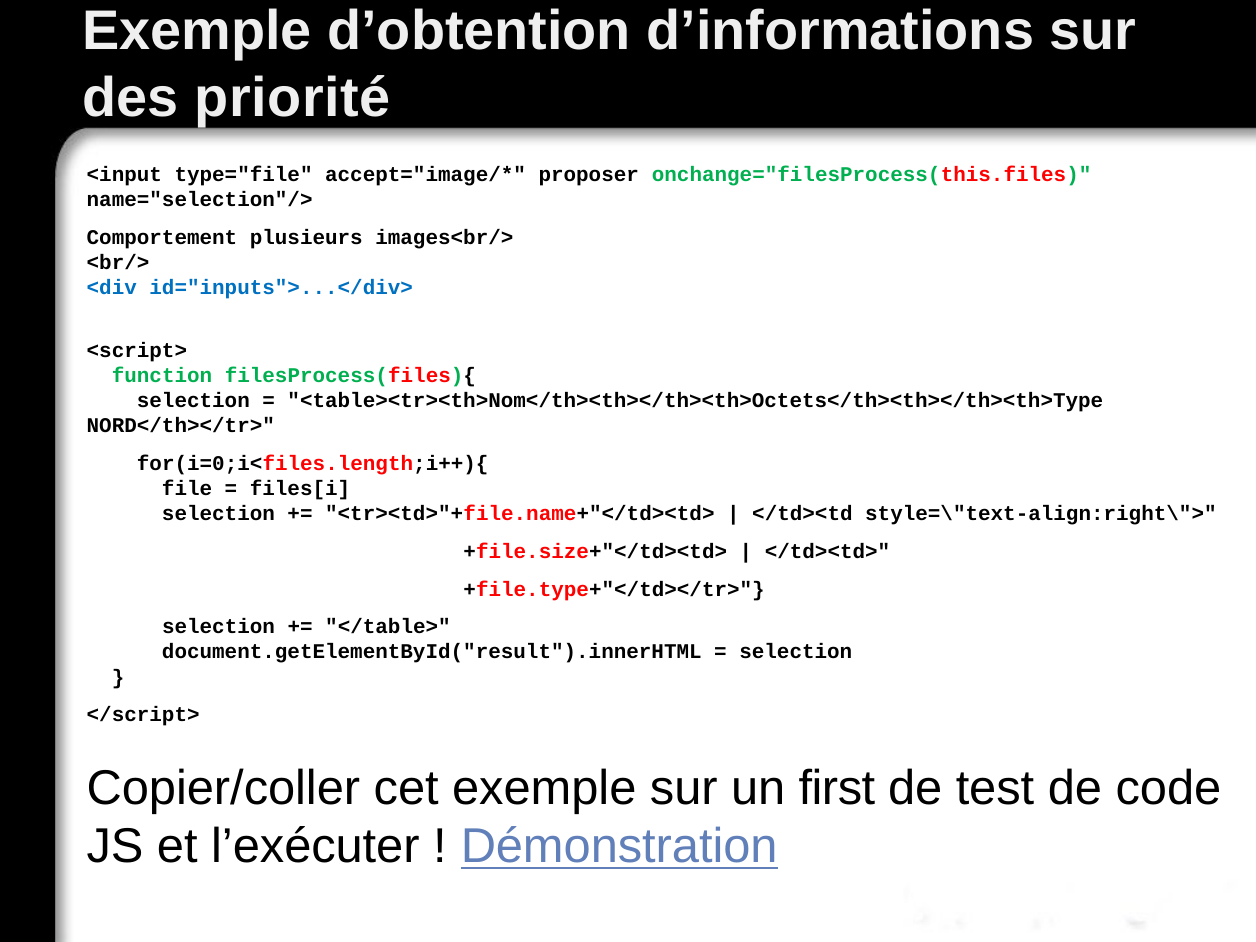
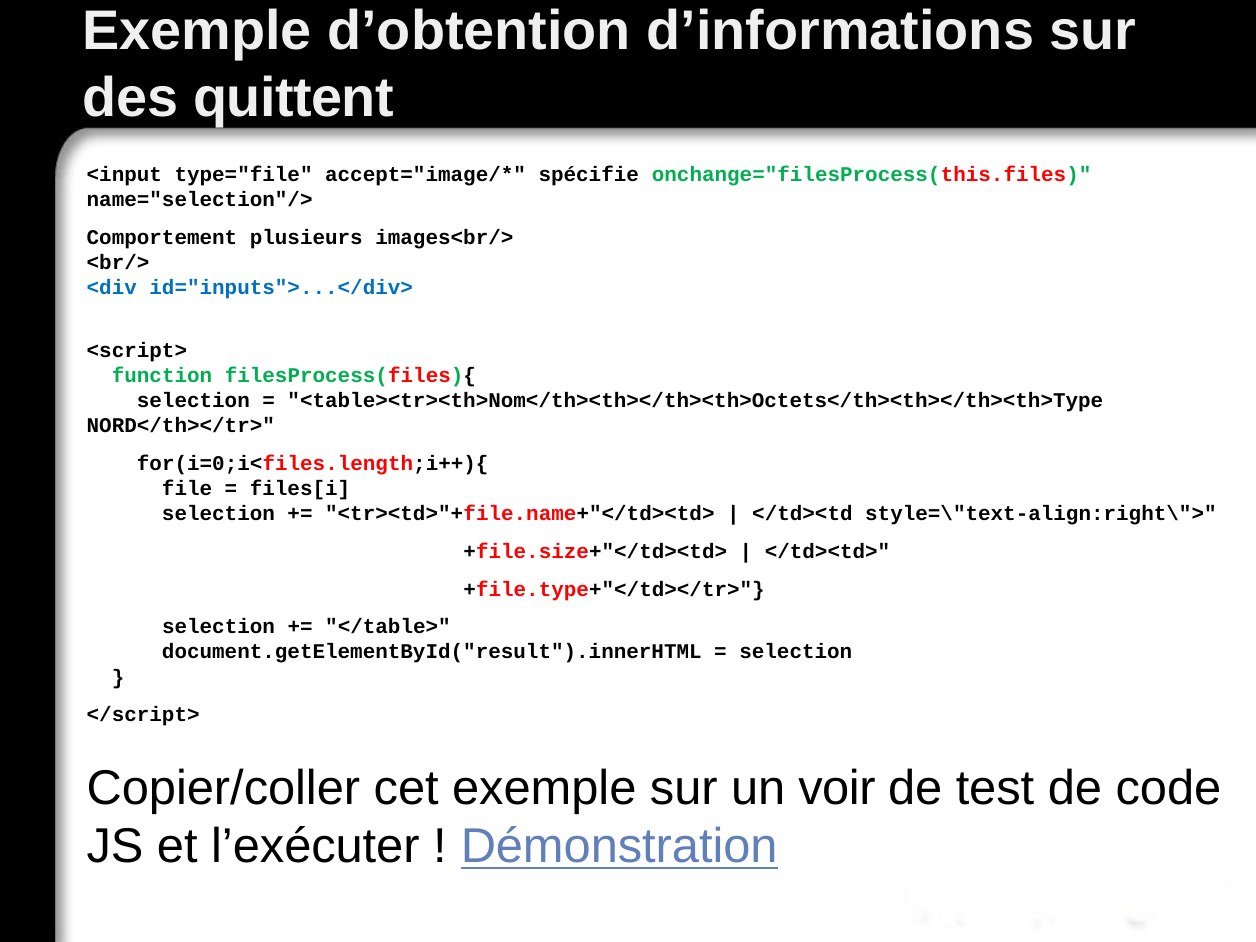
priorité: priorité -> quittent (293, 98)
proposer: proposer -> spécifie (589, 175)
first: first -> voir (837, 788)
